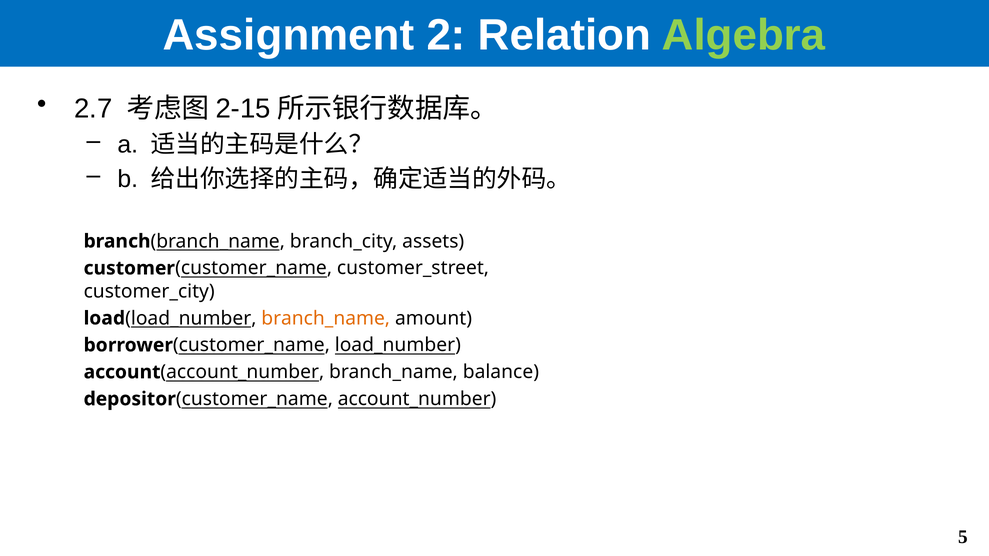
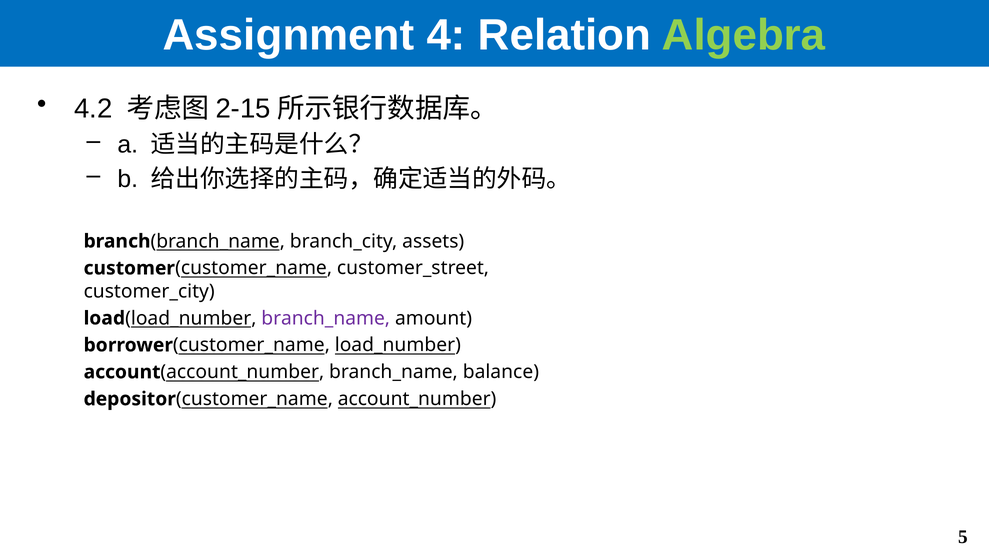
2: 2 -> 4 (446, 35)
2.7: 2.7 -> 4.2 (93, 109)
branch_name colour: orange -> purple (326, 318)
